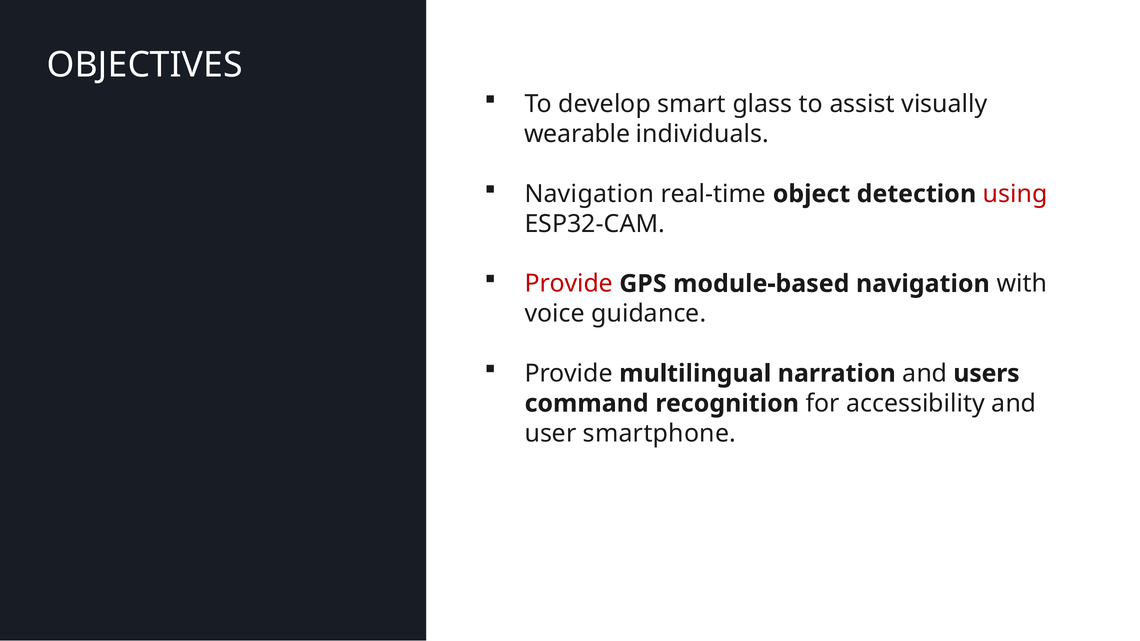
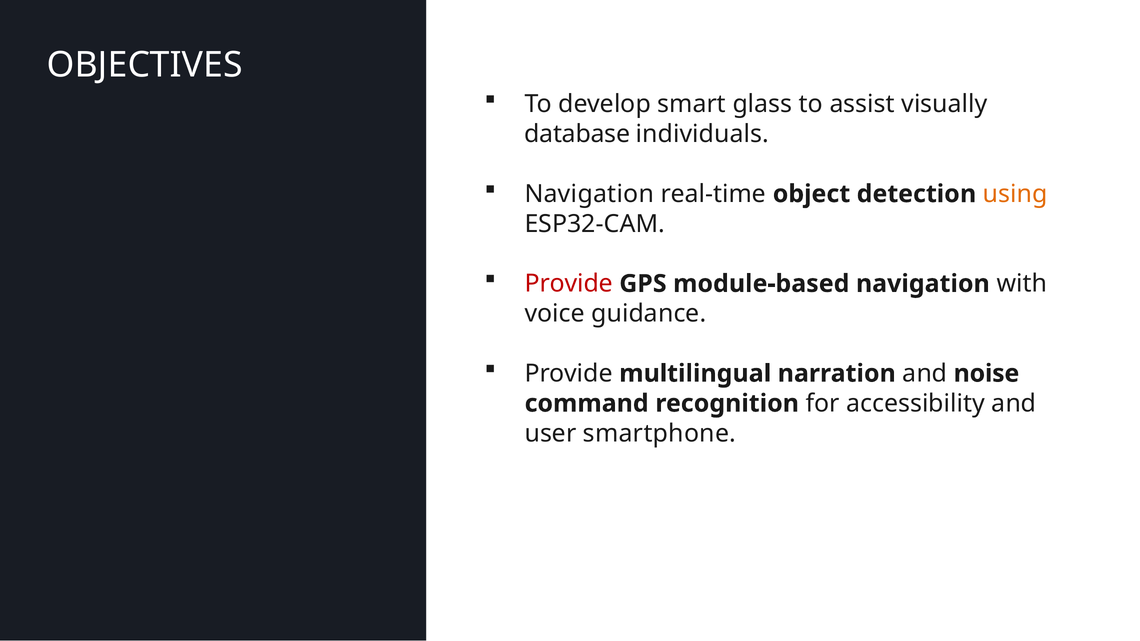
wearable: wearable -> database (577, 134)
using colour: red -> orange (1015, 194)
users: users -> noise (986, 374)
